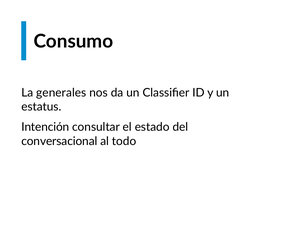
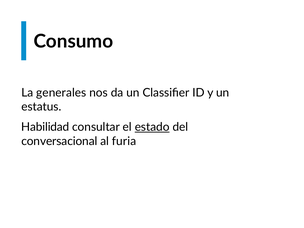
Intención: Intención -> Habilidad (45, 127)
estado underline: none -> present (152, 127)
todo: todo -> furia (124, 141)
